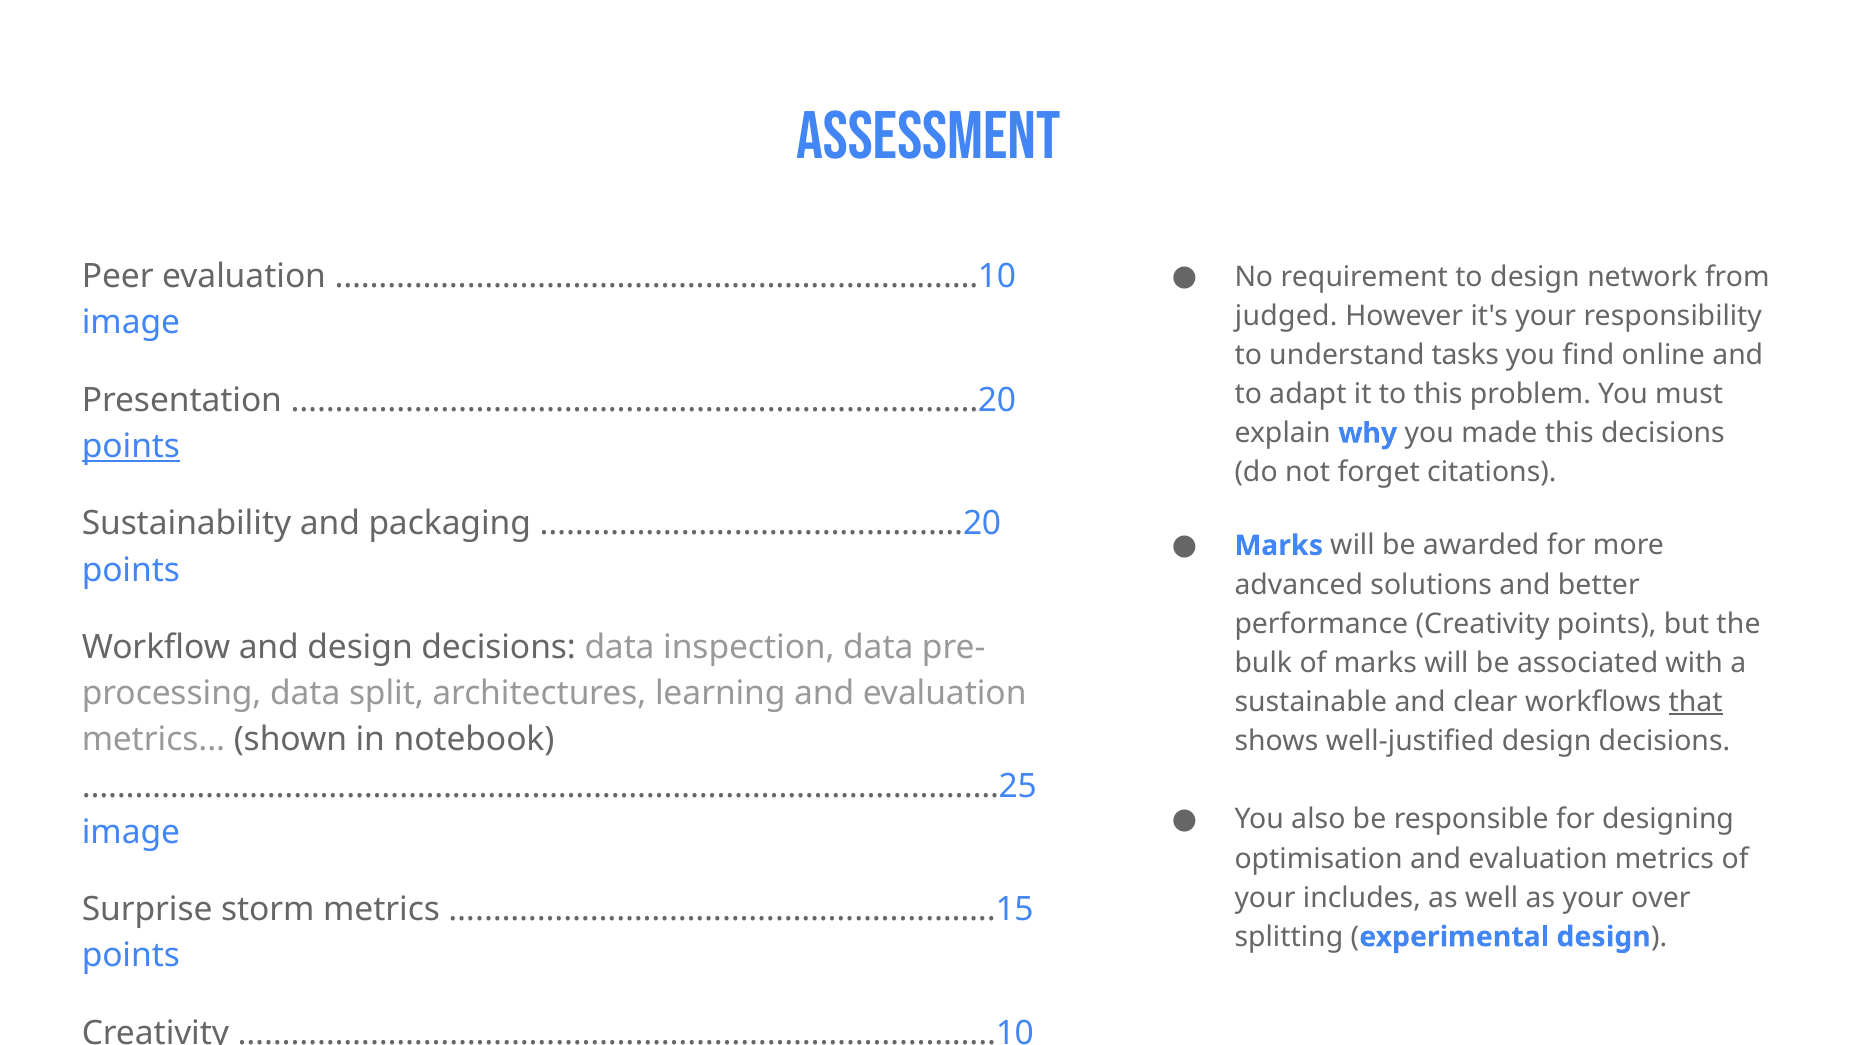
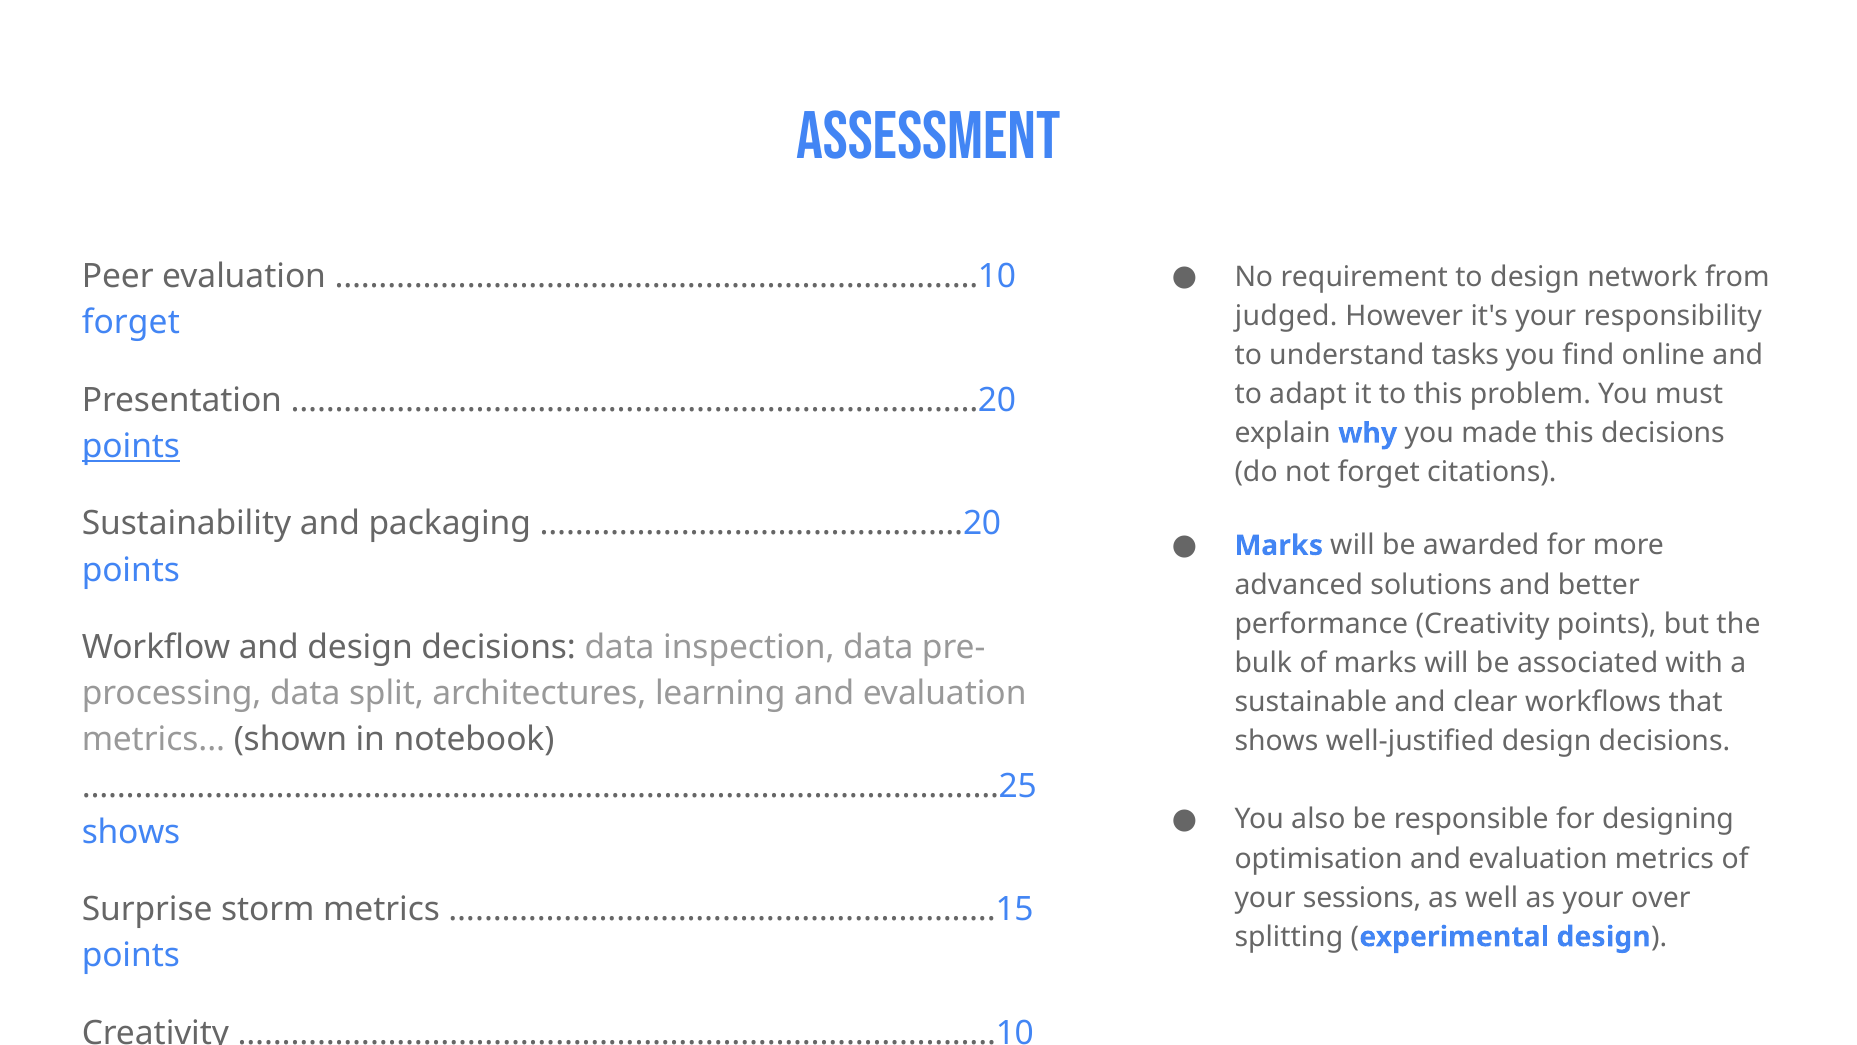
image: image -> forget (131, 323)
that underline: present -> none (1696, 702)
image: image -> shows (131, 832)
includes: includes -> sessions (1362, 897)
